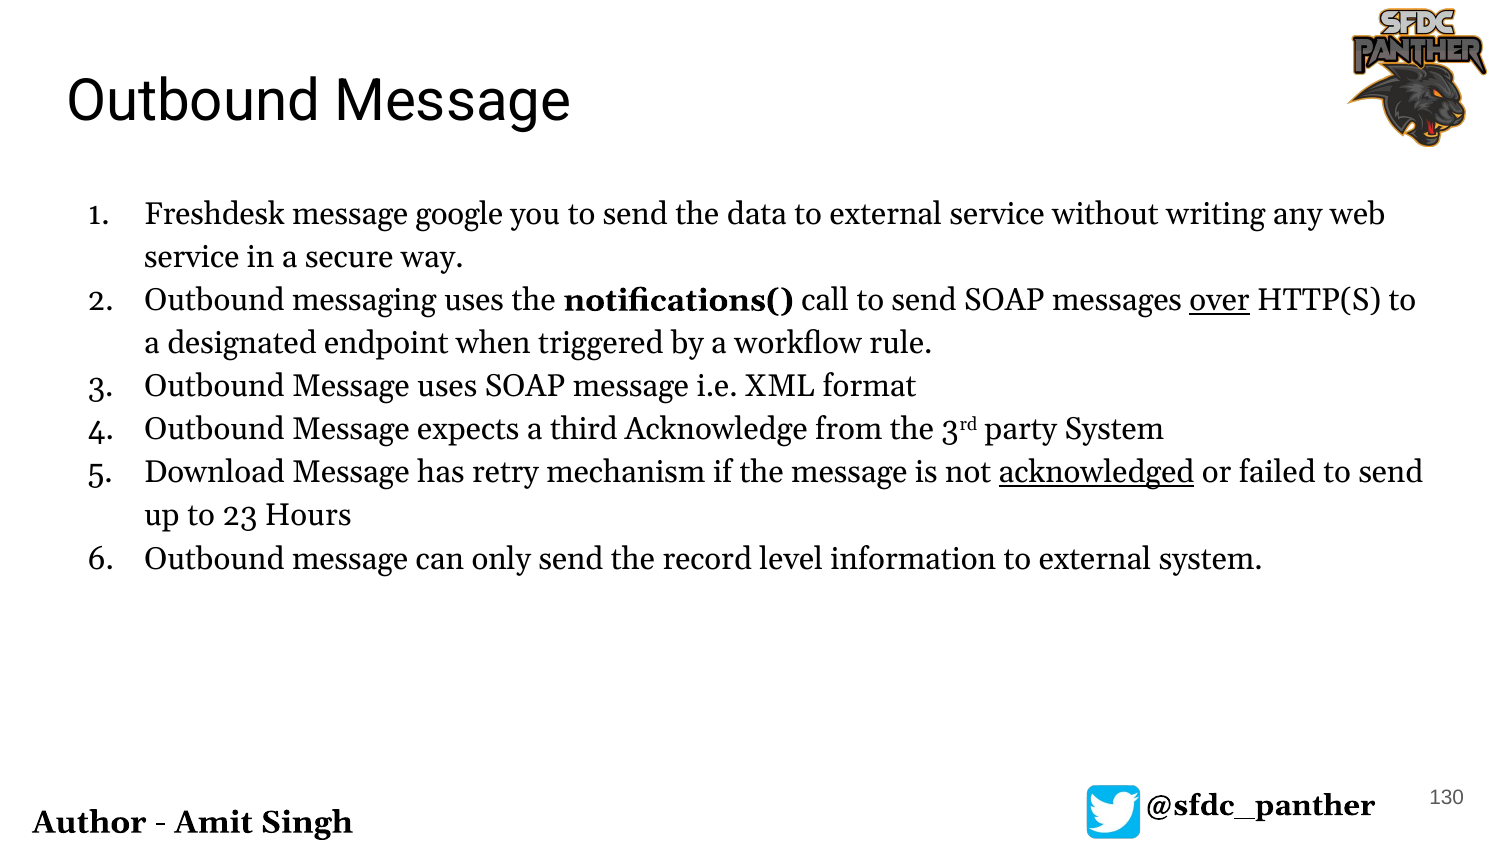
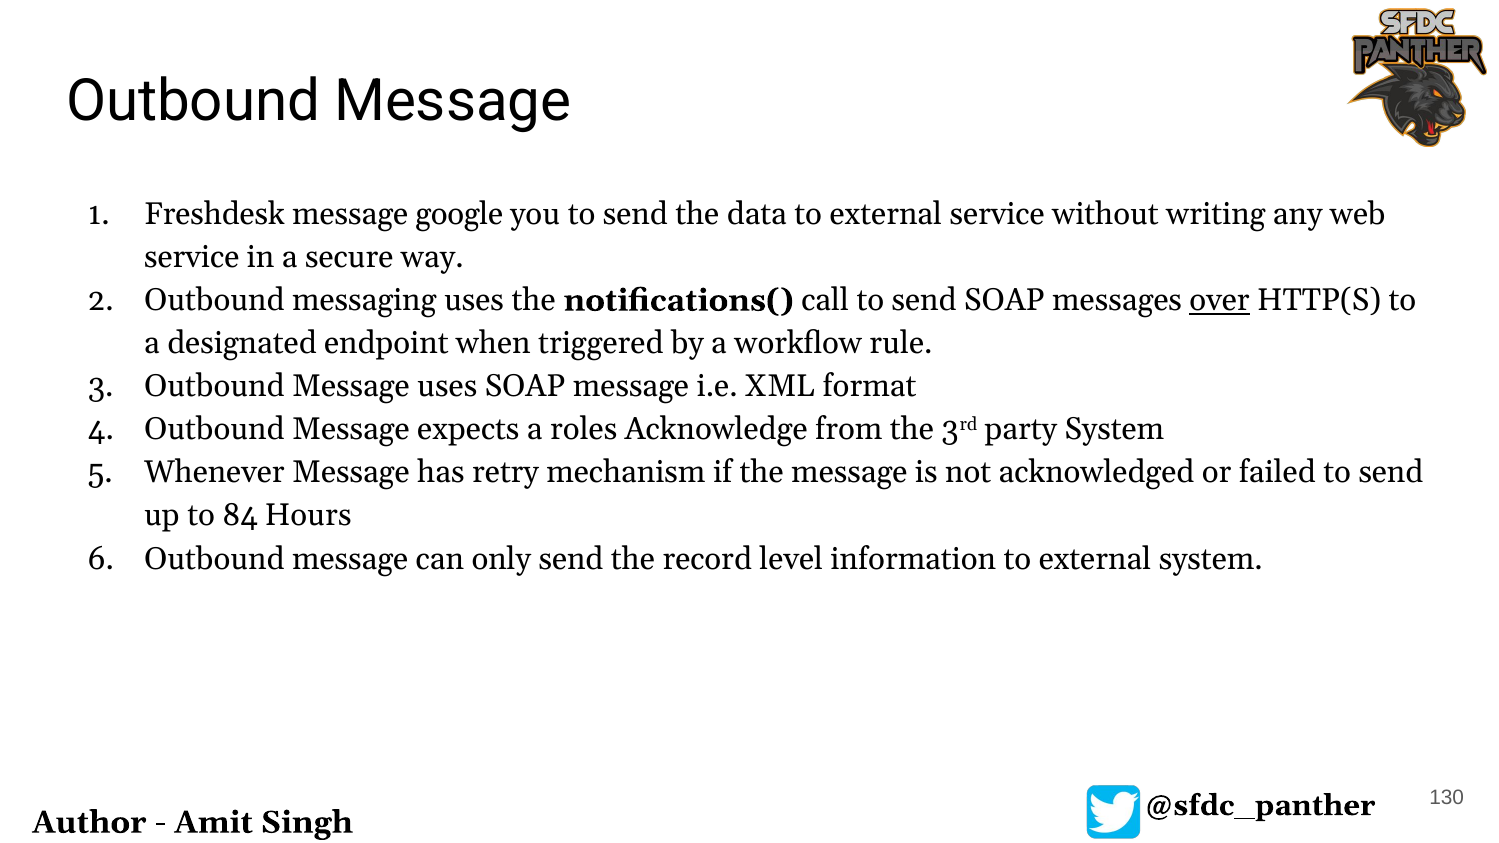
third: third -> roles (584, 430)
Download: Download -> Whenever (214, 473)
acknowledged underline: present -> none (1097, 473)
23: 23 -> 84 (240, 516)
